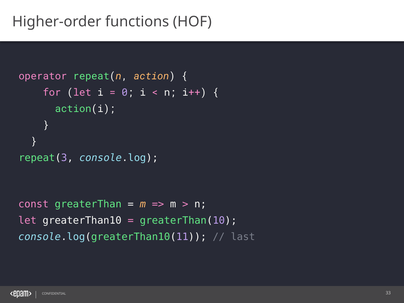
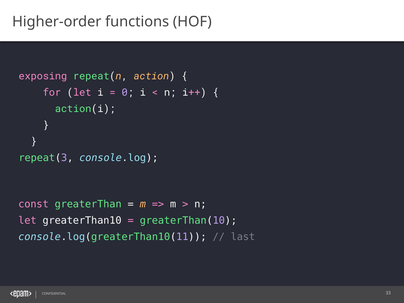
operator: operator -> exposing (43, 76)
